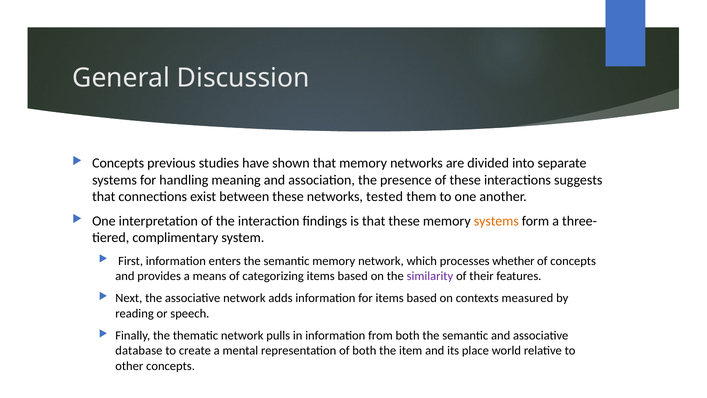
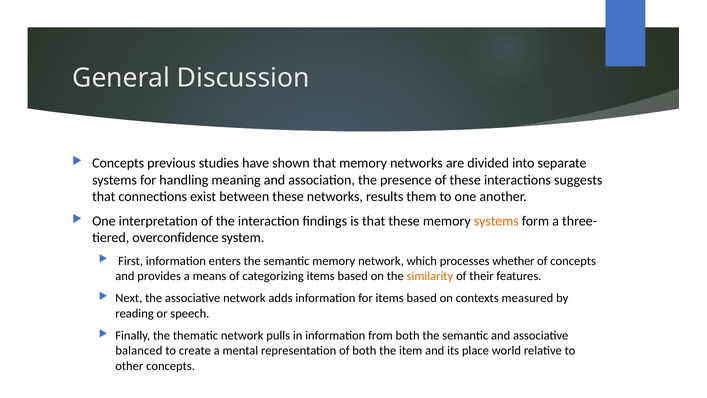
tested: tested -> results (385, 197)
complimentary: complimentary -> overconfidence (175, 238)
similarity colour: purple -> orange (430, 276)
database: database -> balanced (139, 351)
